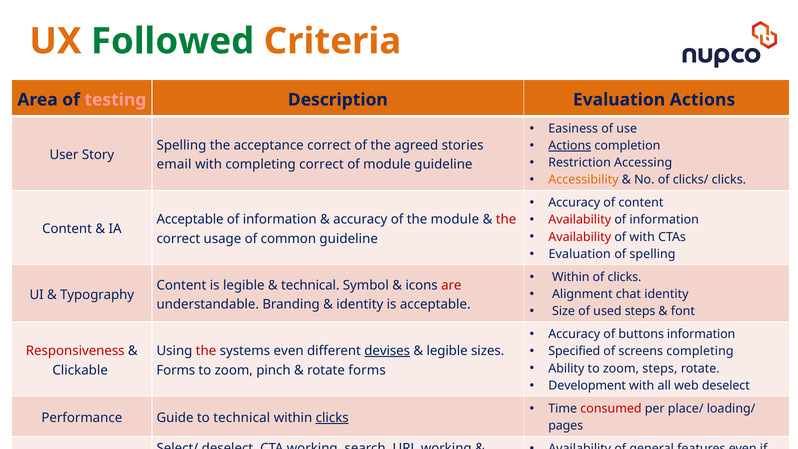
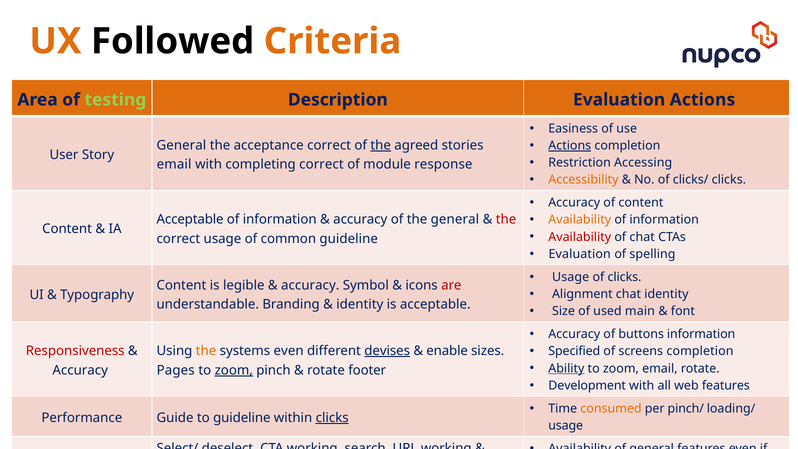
Followed colour: green -> black (173, 41)
testing colour: pink -> light green (115, 100)
Spelling: Spelling -> General (181, 145)
the underline: none -> present (381, 145)
module guideline: guideline -> response (443, 164)
Availability colour: red -> orange (580, 220)
the module: module -> general (455, 219)
of with: with -> chat (642, 237)
Within: Within -> Usage (571, 277)
technical: technical -> accuracy (310, 285)
used steps: steps -> main (640, 311)
screens completing: completing -> completion (700, 351)
the colour: red -> orange (206, 351)
legible: legible -> enable (447, 351)
Ability underline: none -> present (566, 368)
zoom steps: steps -> email (660, 368)
Clickable: Clickable -> Accuracy (80, 370)
Forms: Forms -> Pages (176, 370)
zoom underline: none -> present (234, 370)
rotate forms: forms -> footer (367, 370)
web deselect: deselect -> features (726, 385)
consumed colour: red -> orange (611, 408)
place/: place/ -> pinch/ (686, 408)
to technical: technical -> guideline (242, 418)
pages: pages -> usage (566, 425)
